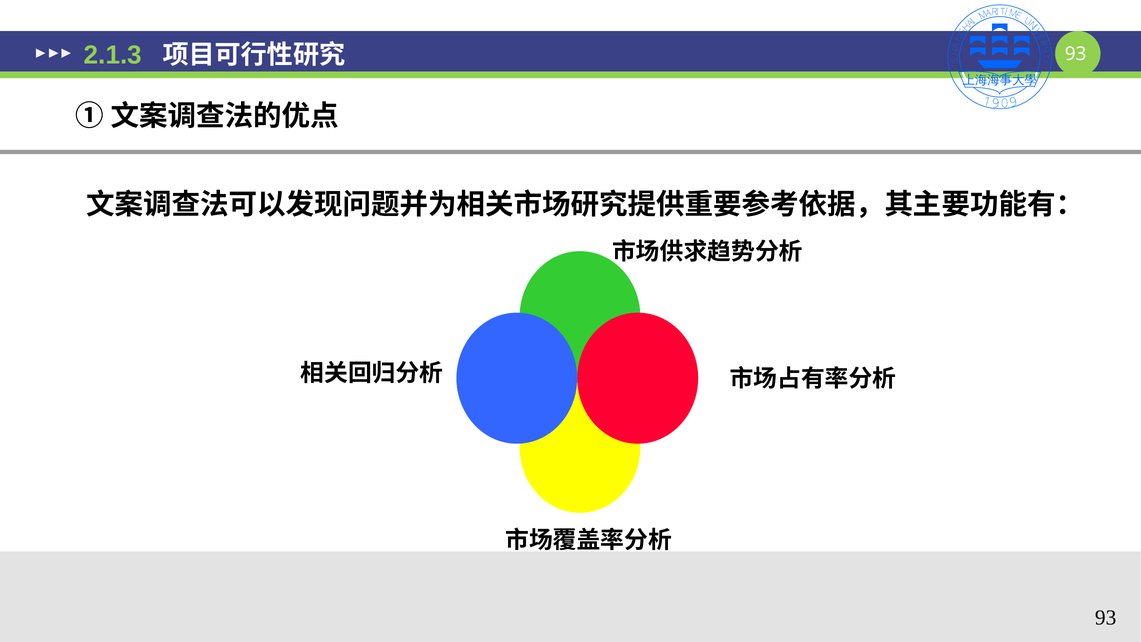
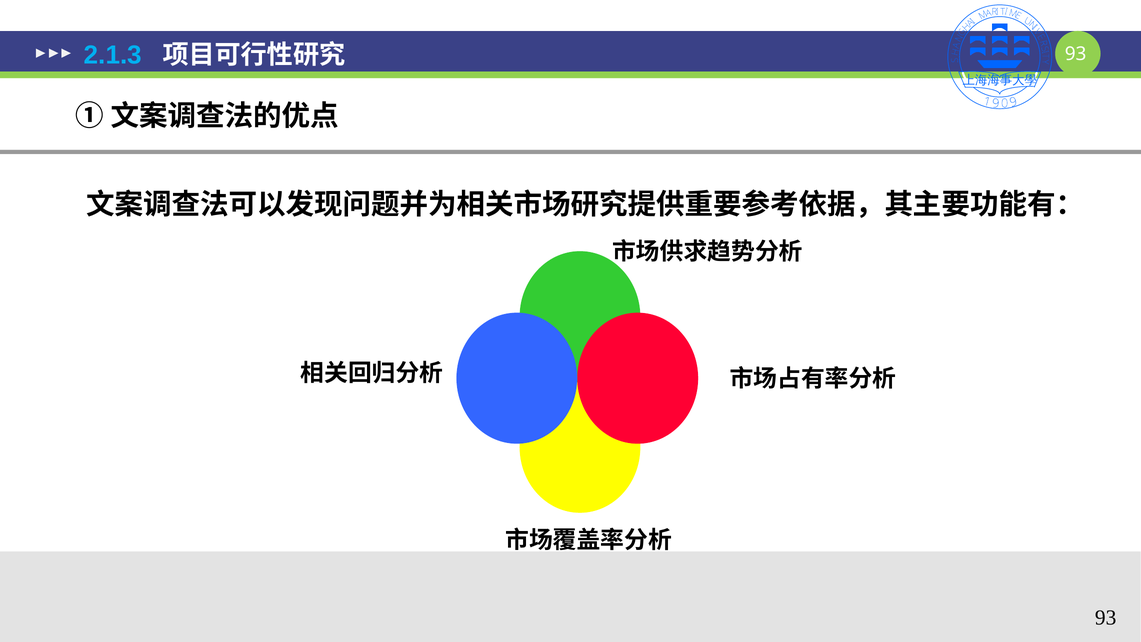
2.1.3 colour: light green -> light blue (113, 55)
